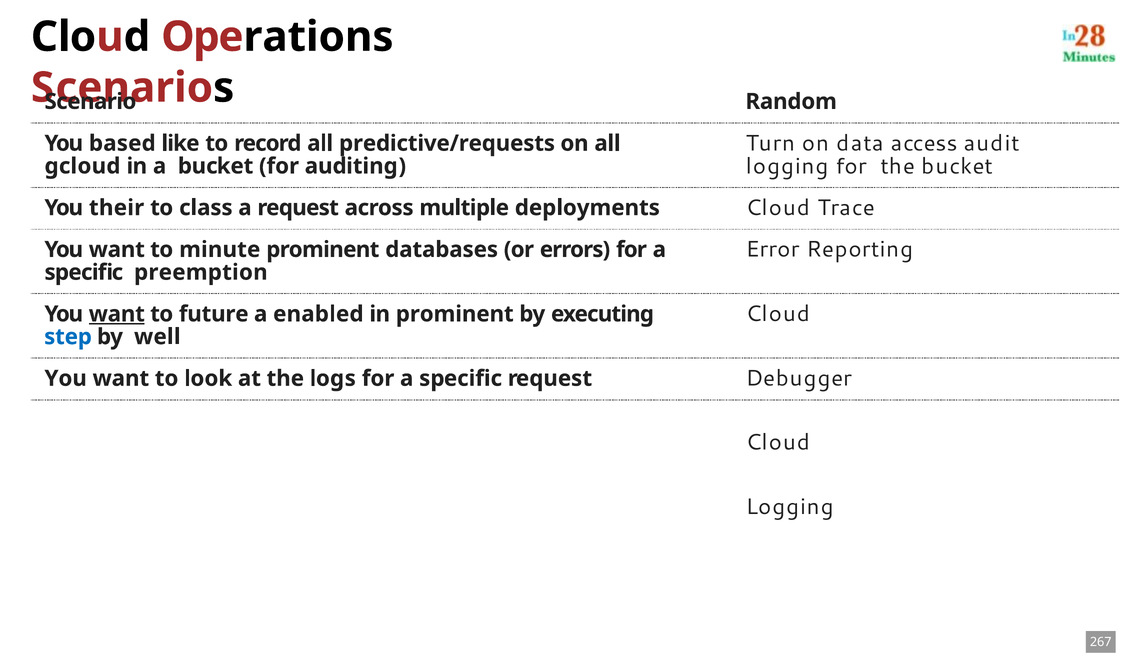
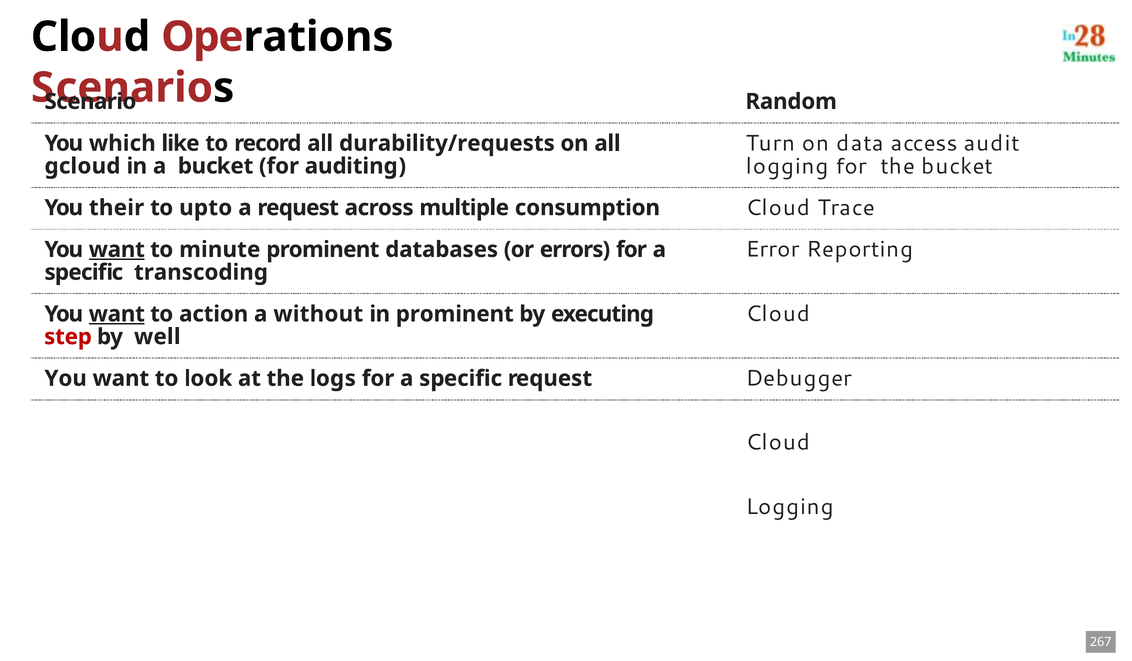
based: based -> which (122, 143)
predictive/requests: predictive/requests -> durability/requests (447, 143)
class: class -> upto (206, 208)
deployments: deployments -> consumption (587, 208)
want underline: none -> present (117, 249)
preemption: preemption -> transcoding (201, 272)
future: future -> action (214, 314)
enabled: enabled -> without (318, 314)
step colour: blue -> red (68, 336)
